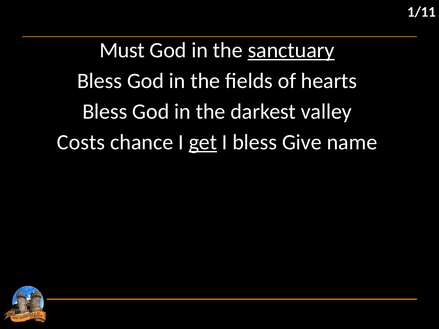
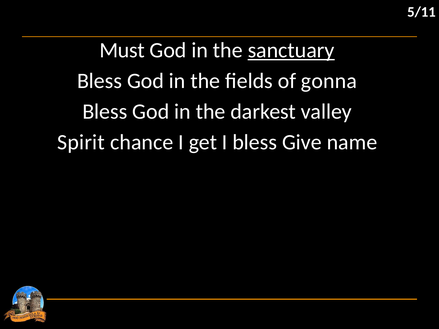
1/11: 1/11 -> 5/11 (421, 12)
hearts: hearts -> gonna (329, 81)
Costs: Costs -> Spirit (81, 142)
get underline: present -> none (203, 142)
